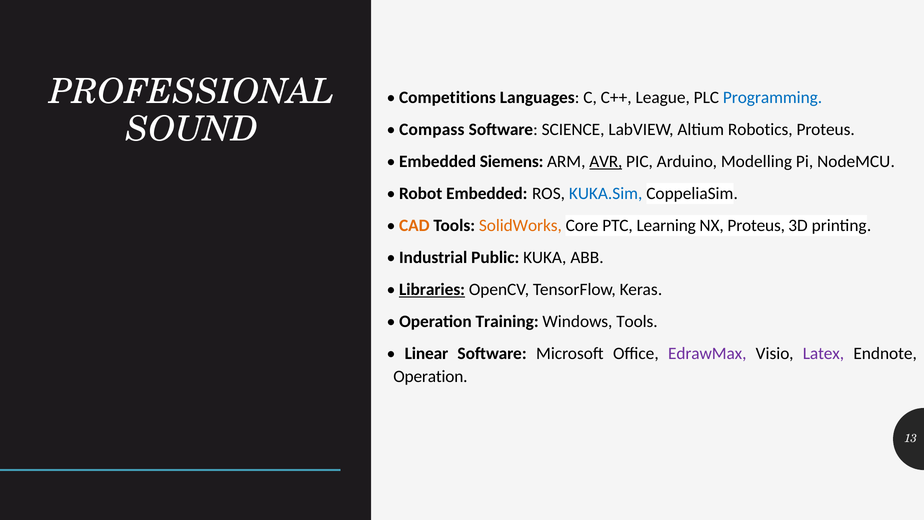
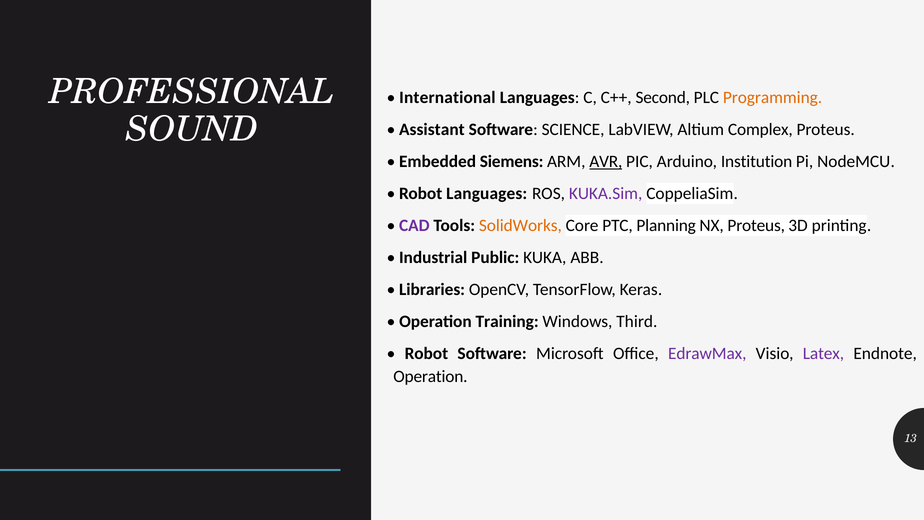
Competitions: Competitions -> International (447, 98)
League: League -> Second (663, 98)
Programming colour: blue -> orange (773, 98)
Compass: Compass -> Assistant (432, 130)
Robotics: Robotics -> Complex (760, 130)
Modelling: Modelling -> Institution (757, 162)
Robot Embedded: Embedded -> Languages (487, 193)
KUKA.Sim colour: blue -> purple (606, 193)
CAD colour: orange -> purple (414, 225)
Learning: Learning -> Planning (666, 225)
Libraries underline: present -> none (432, 289)
Windows Tools: Tools -> Third (637, 321)
Linear: Linear -> Robot (426, 353)
